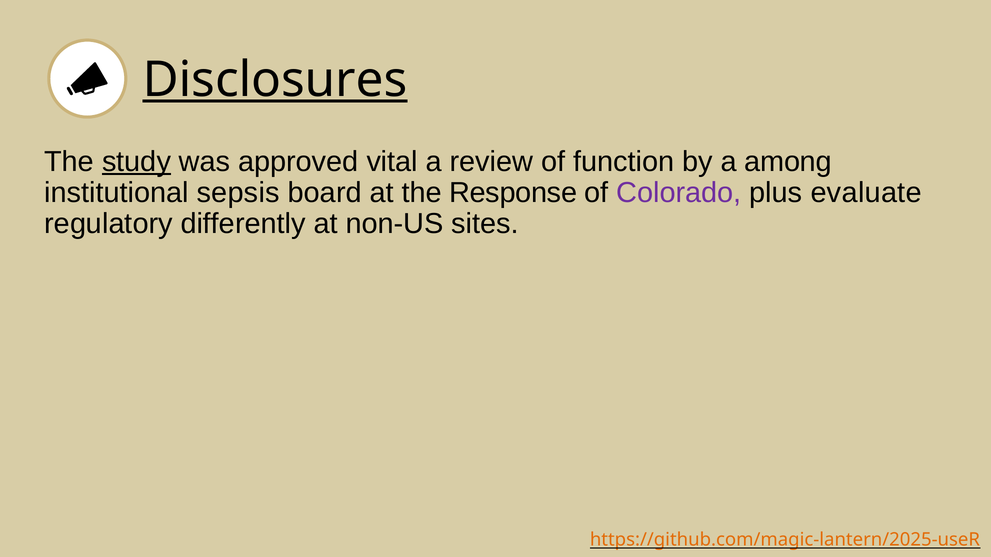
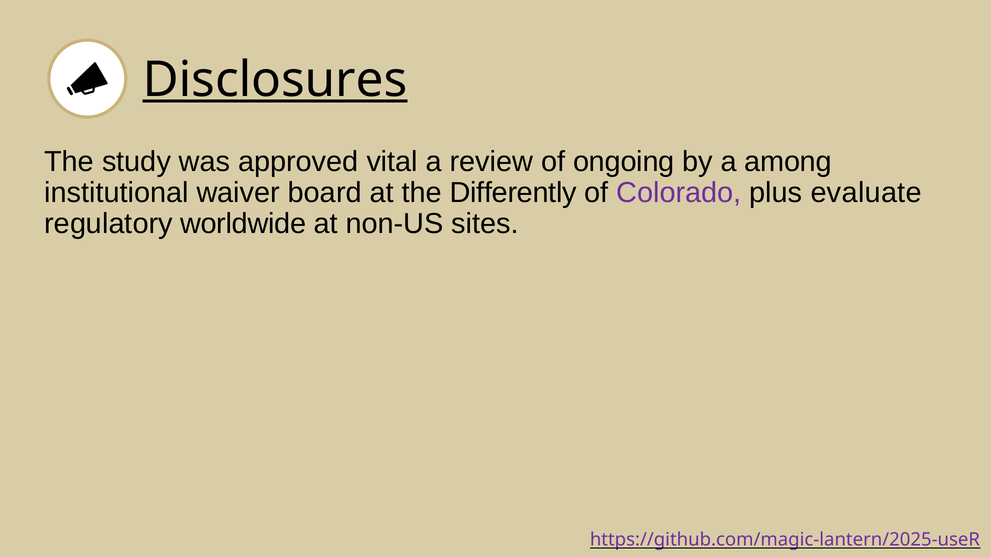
study underline: present -> none (137, 162)
function: function -> ongoing (624, 162)
sepsis: sepsis -> waiver (238, 193)
Response: Response -> Differently (513, 193)
differently: differently -> worldwide (243, 224)
https://github.com/magic-lantern/2025-useR colour: orange -> purple (785, 540)
